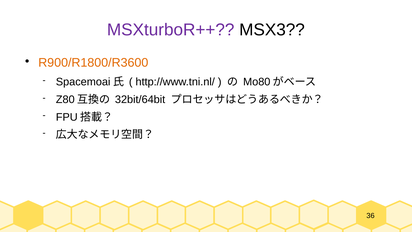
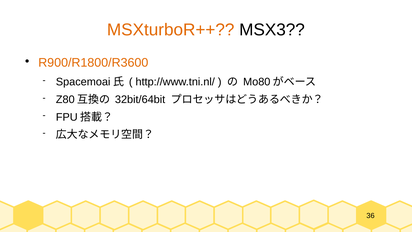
MSXturboR++ colour: purple -> orange (171, 30)
